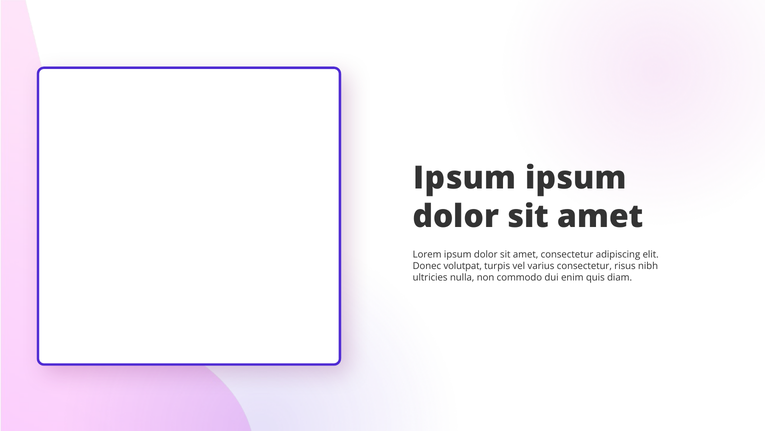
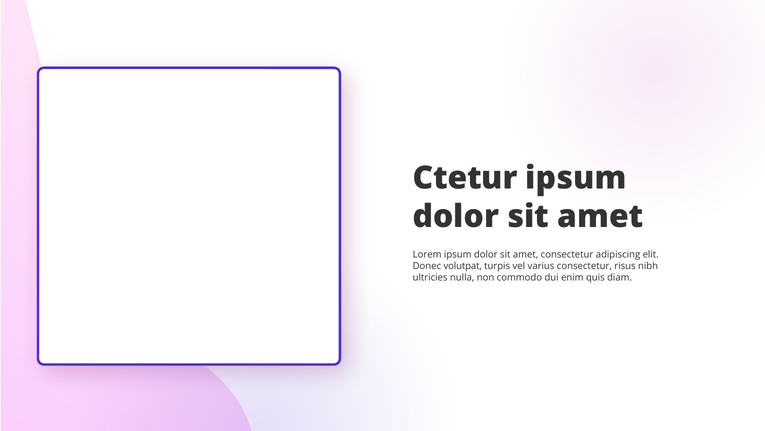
Ipsum: Ipsum -> Ctetur (465, 178)
